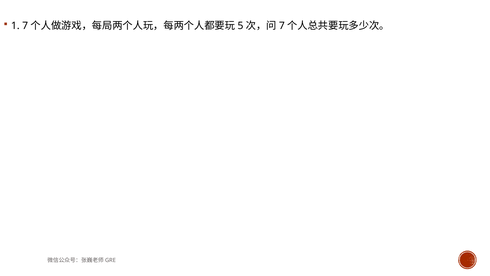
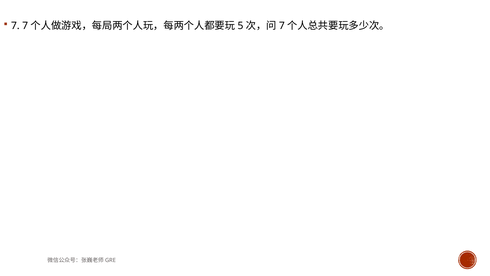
1: 1 -> 7 (15, 26)
